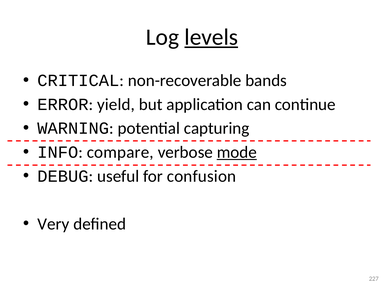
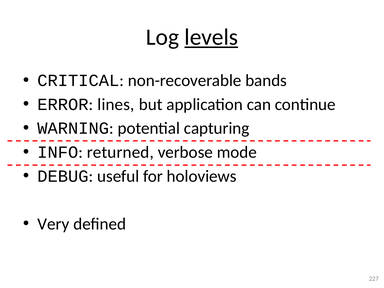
yield: yield -> lines (116, 104)
compare: compare -> returned (120, 152)
mode underline: present -> none (237, 152)
confusion: confusion -> holoviews (202, 176)
